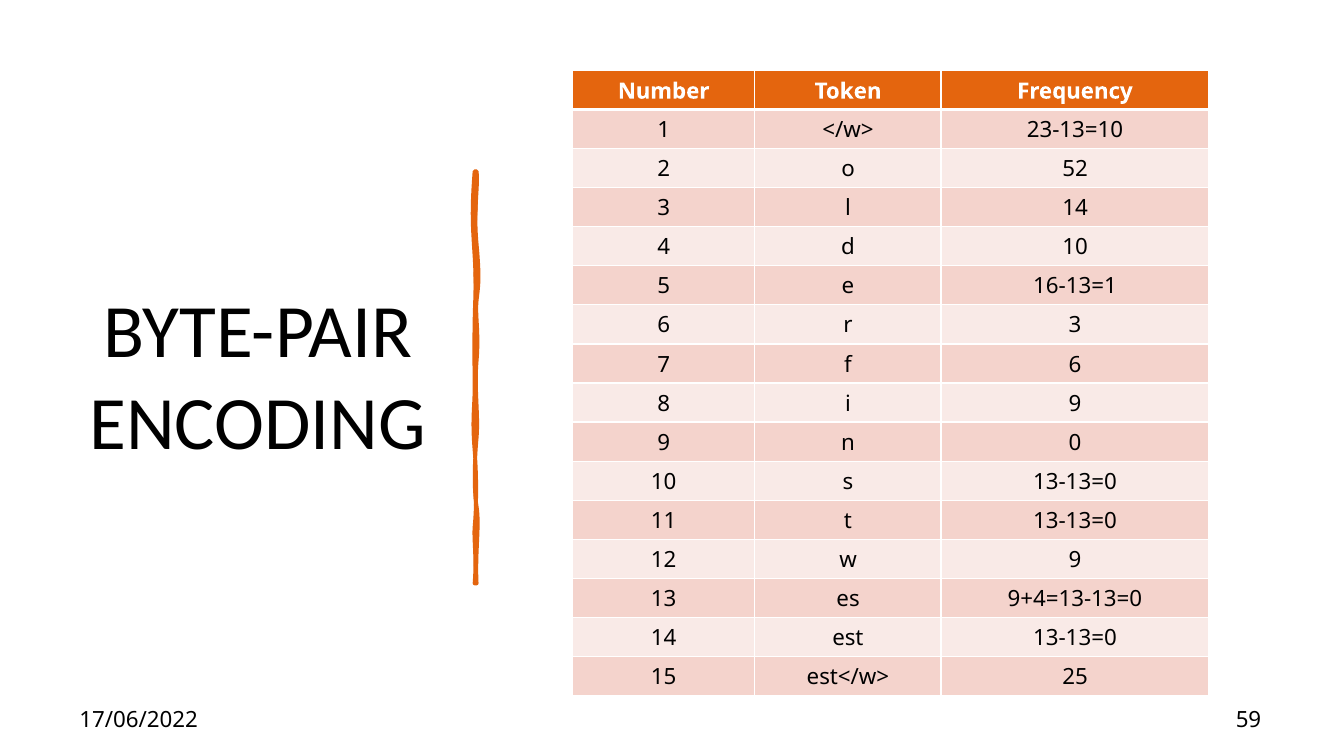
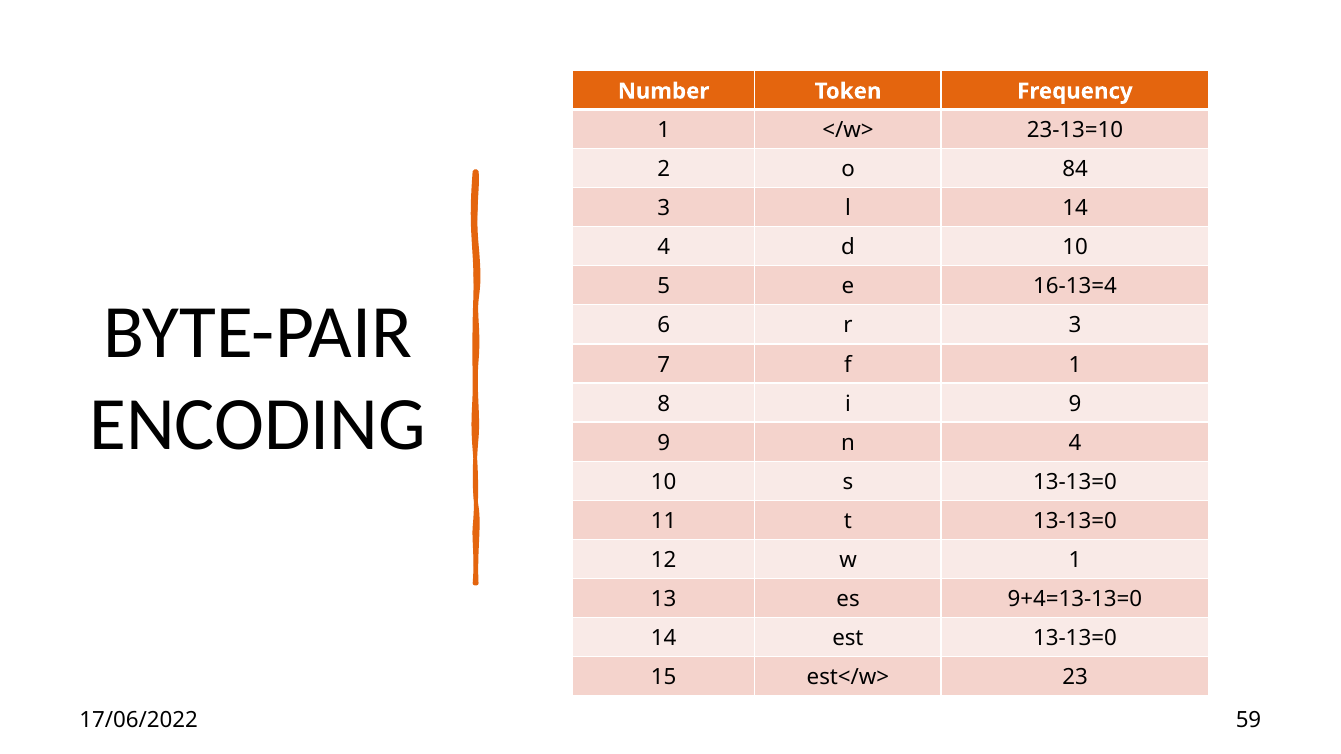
52: 52 -> 84 (1075, 169)
16-13=1: 16-13=1 -> 16-13=4 (1075, 287)
f 6: 6 -> 1 (1075, 365)
n 0: 0 -> 4 (1075, 443)
w 9: 9 -> 1 (1075, 560)
25: 25 -> 23 (1075, 677)
